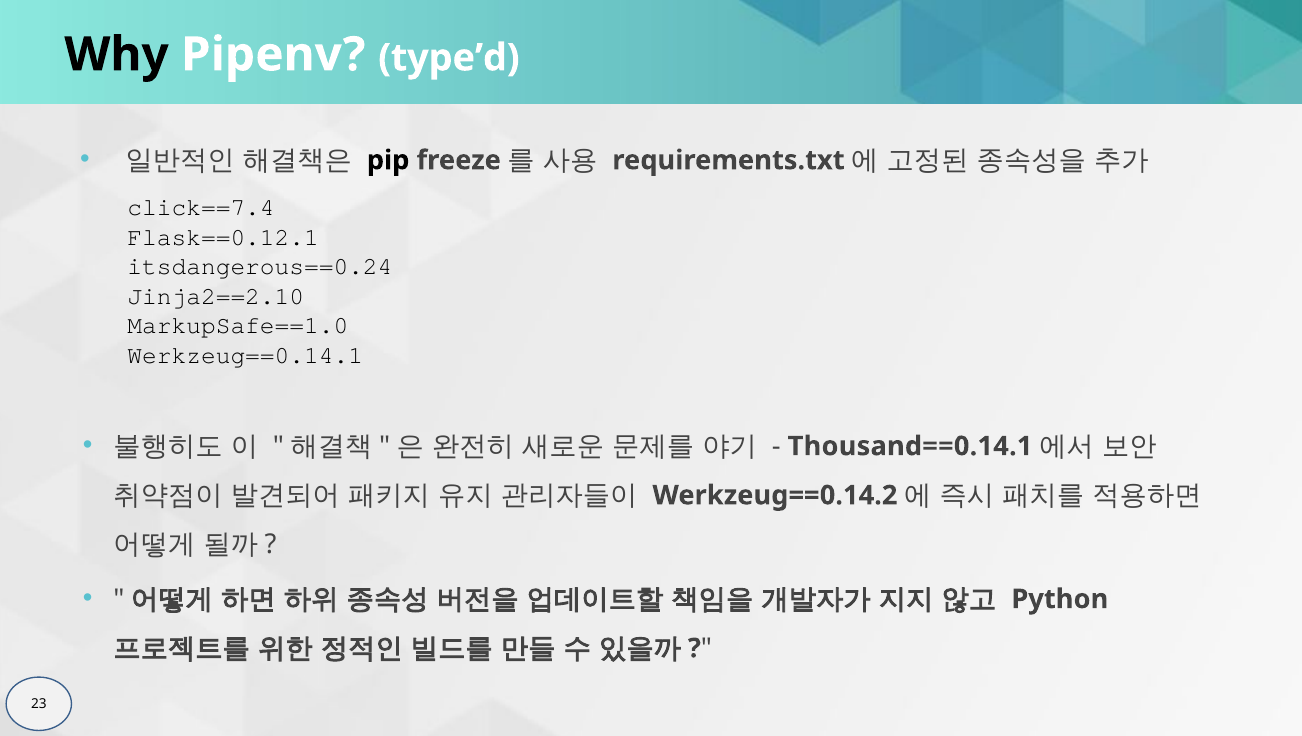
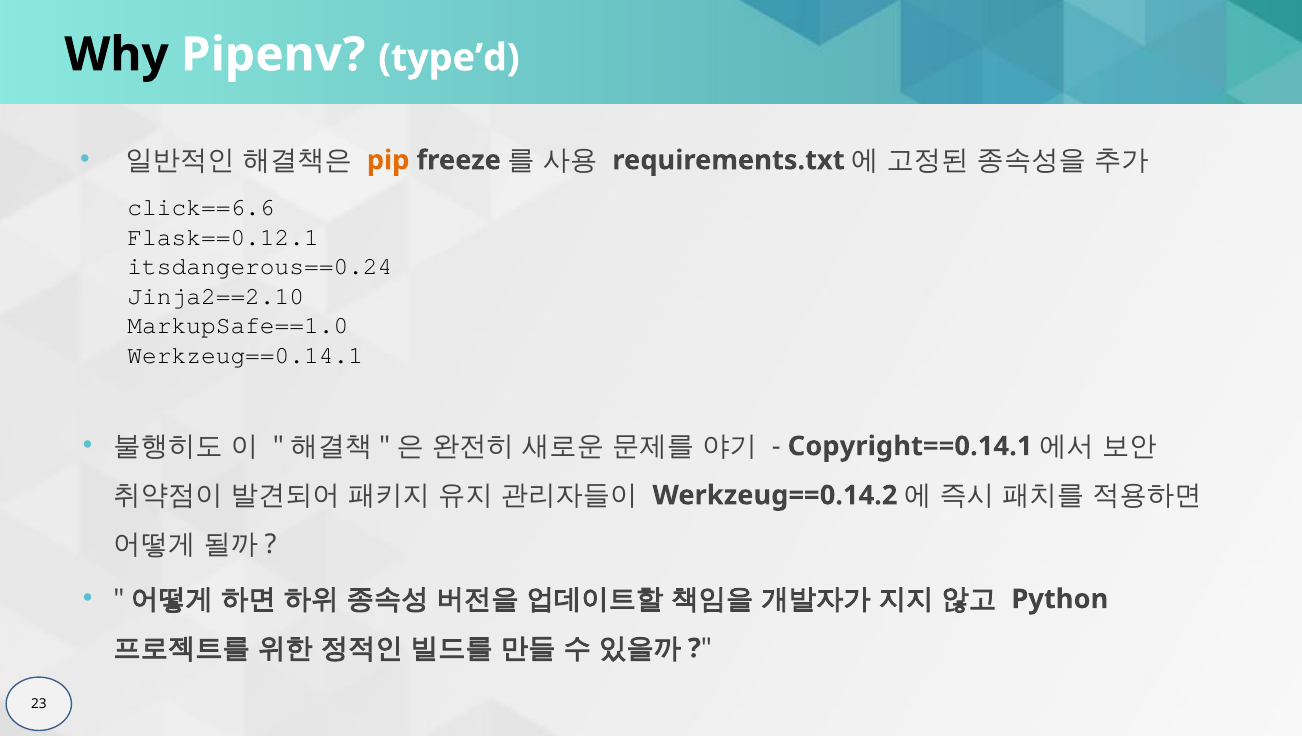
pip colour: black -> orange (388, 160)
click==7.4: click==7.4 -> click==6.6 (201, 208)
Thousand==0.14.1: Thousand==0.14.1 -> Copyright==0.14.1 (910, 446)
